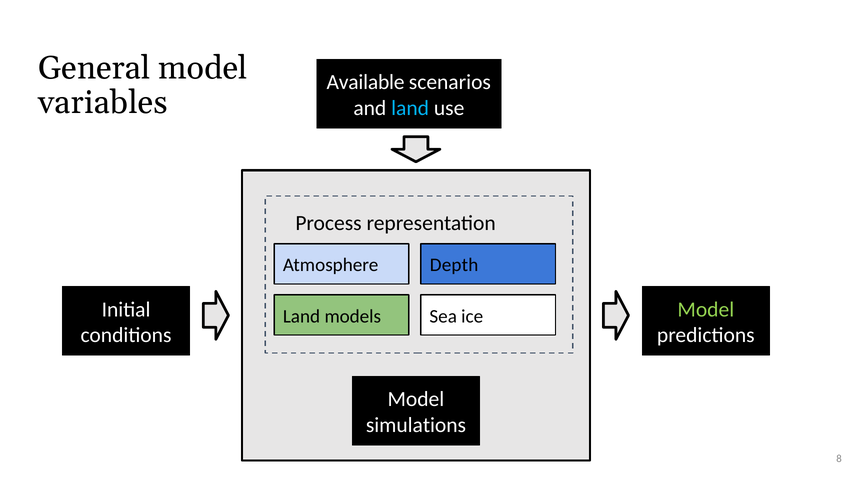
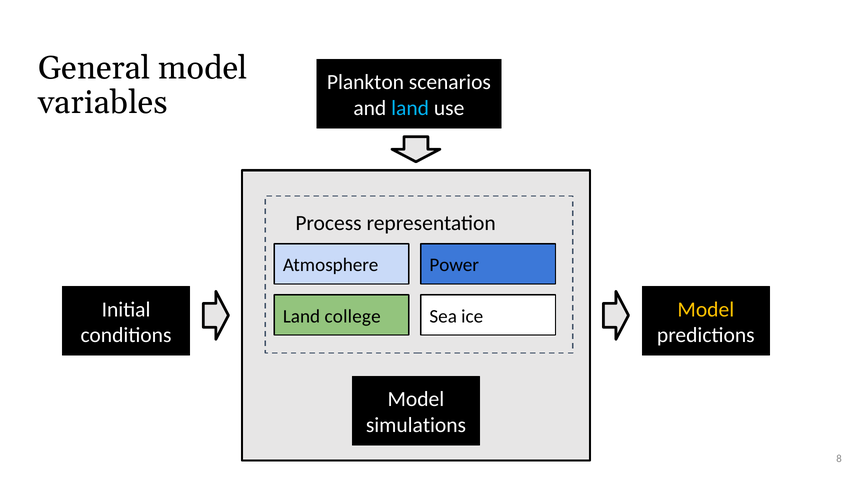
Available: Available -> Plankton (365, 82)
Depth: Depth -> Power (454, 265)
Model colour: light green -> yellow (706, 309)
models: models -> college (353, 316)
